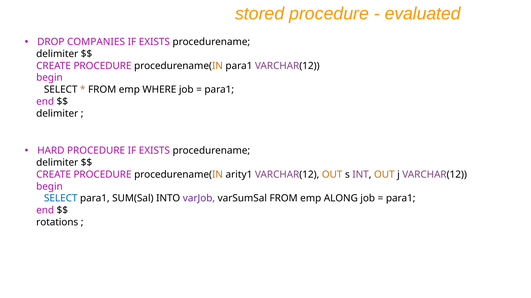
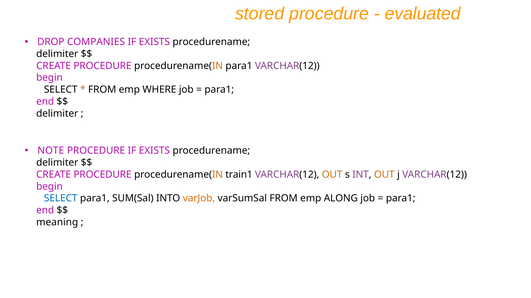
HARD: HARD -> NOTE (51, 151)
arity1: arity1 -> train1 (239, 175)
varJob colour: purple -> orange (199, 199)
rotations: rotations -> meaning (57, 223)
